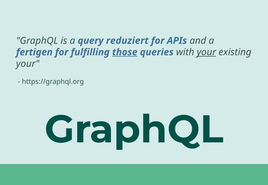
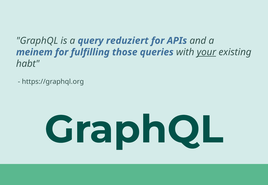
fertigen: fertigen -> meinem (34, 52)
those underline: present -> none (125, 52)
your: your -> habt (28, 64)
